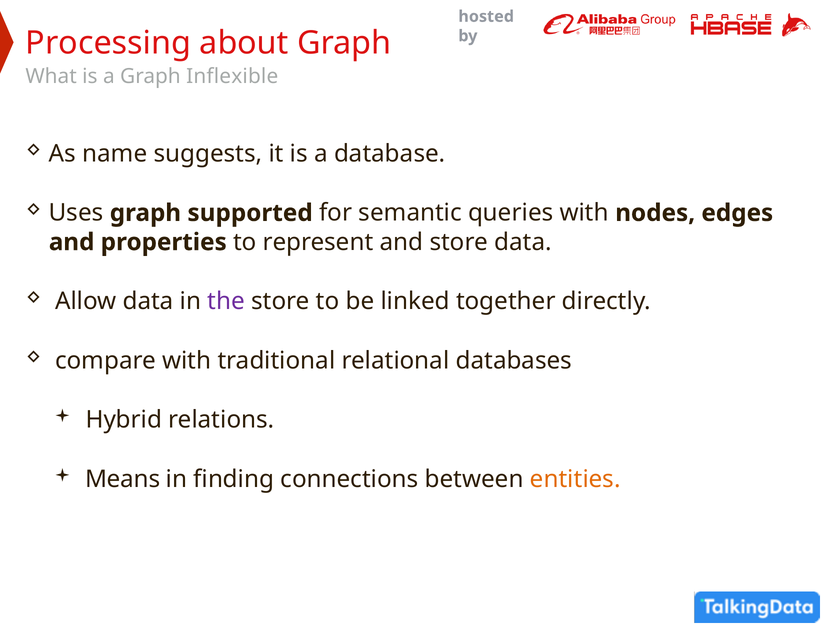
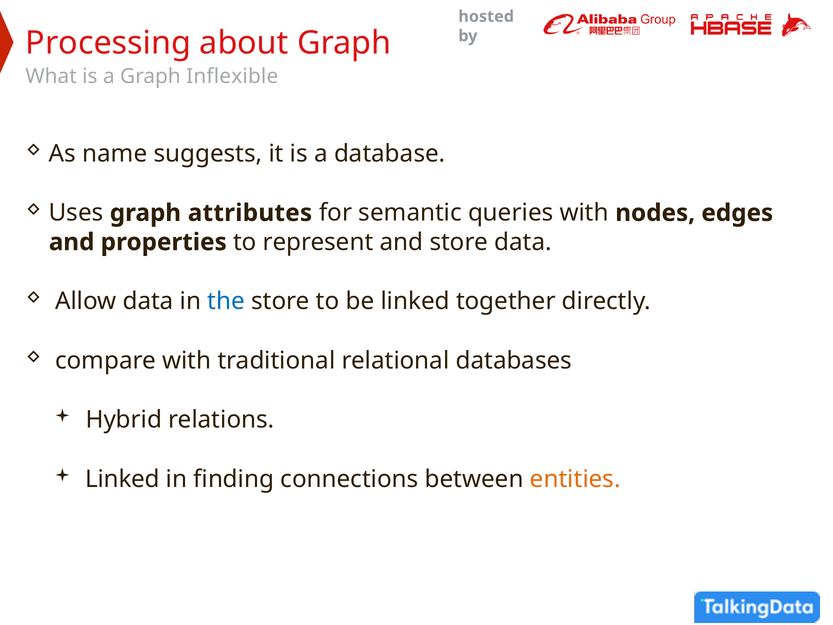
supported: supported -> attributes (250, 213)
the colour: purple -> blue (226, 301)
Means: Means -> Linked (123, 479)
